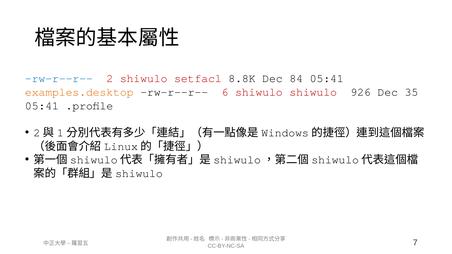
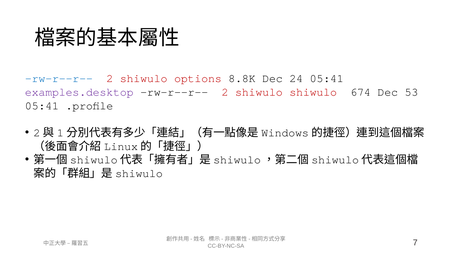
setfacl: setfacl -> options (198, 79)
84: 84 -> 24 (296, 79)
examples.desktop colour: orange -> purple (79, 92)
6: 6 -> 2 (225, 92)
926: 926 -> 674 (361, 92)
35: 35 -> 53 (411, 92)
